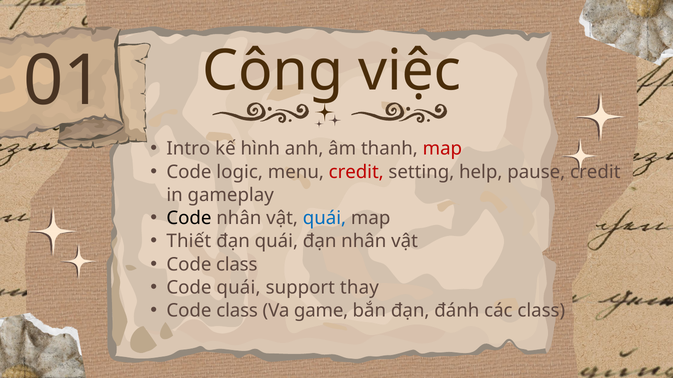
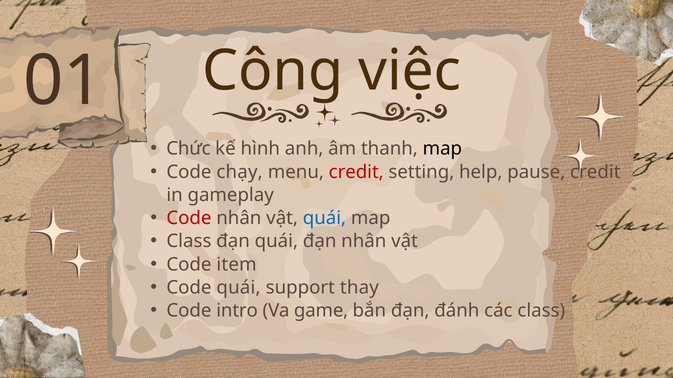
Intro: Intro -> Chức (188, 149)
map colour: red -> black (442, 149)
logic: logic -> chạy (240, 172)
Code colour: black -> red (189, 218)
Thiết: Thiết -> Class (189, 242)
class: class -> item (237, 265)
class: class -> intro (237, 311)
